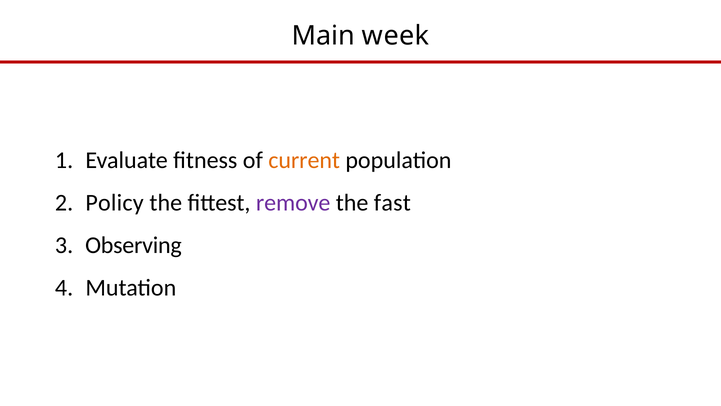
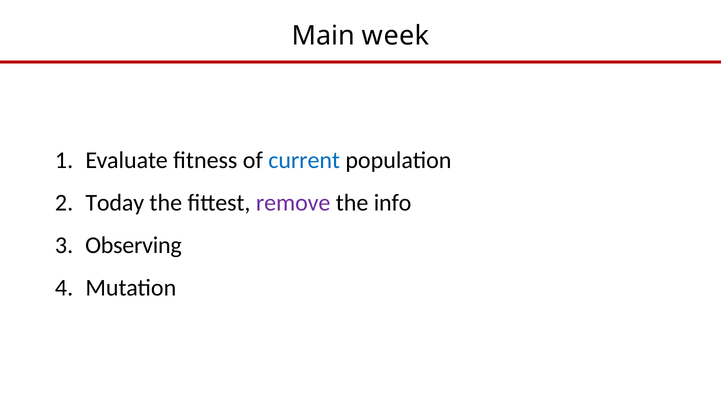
current colour: orange -> blue (304, 160)
Policy: Policy -> Today (115, 203)
fast: fast -> info (393, 203)
